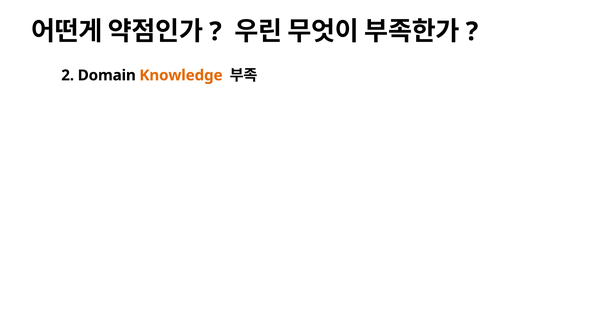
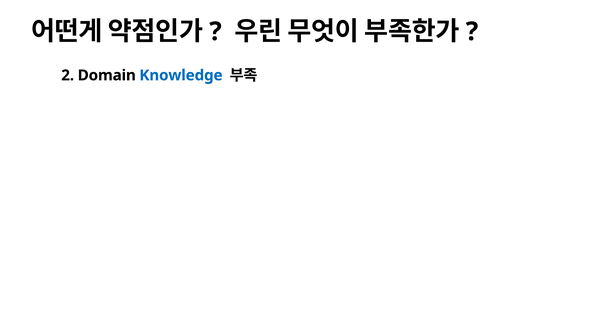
Knowledge colour: orange -> blue (181, 75)
